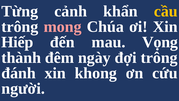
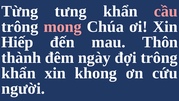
cảnh: cảnh -> tưng (71, 11)
cầu colour: yellow -> pink (166, 11)
Vọng: Vọng -> Thôn (160, 42)
đánh: đánh -> khẩn (19, 73)
